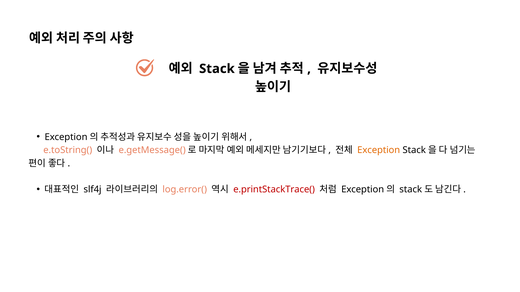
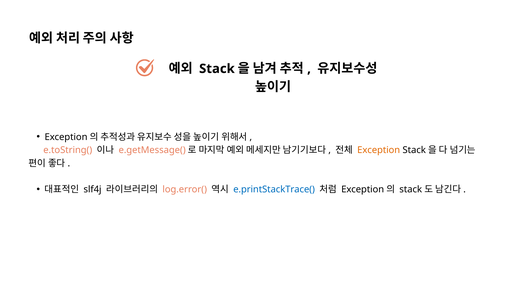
e.printStackTrace( colour: red -> blue (274, 190)
